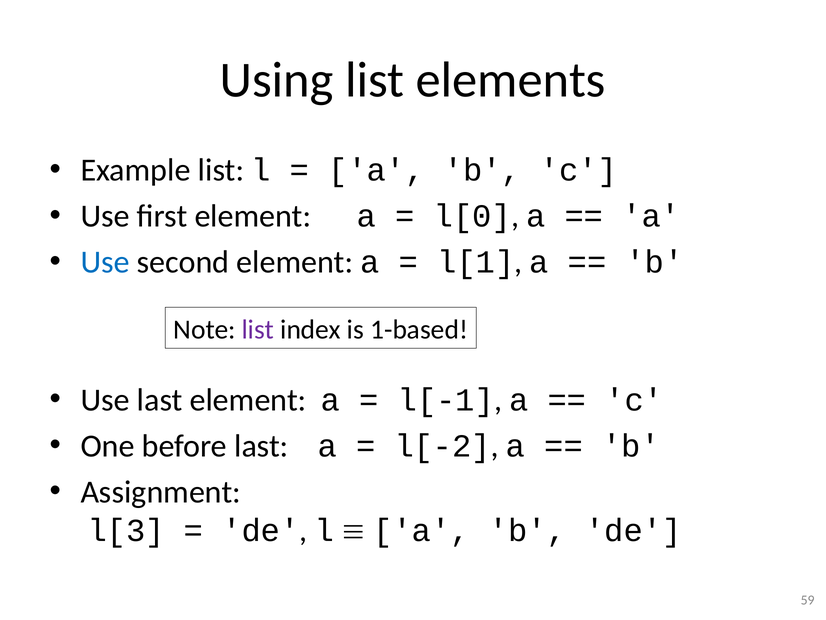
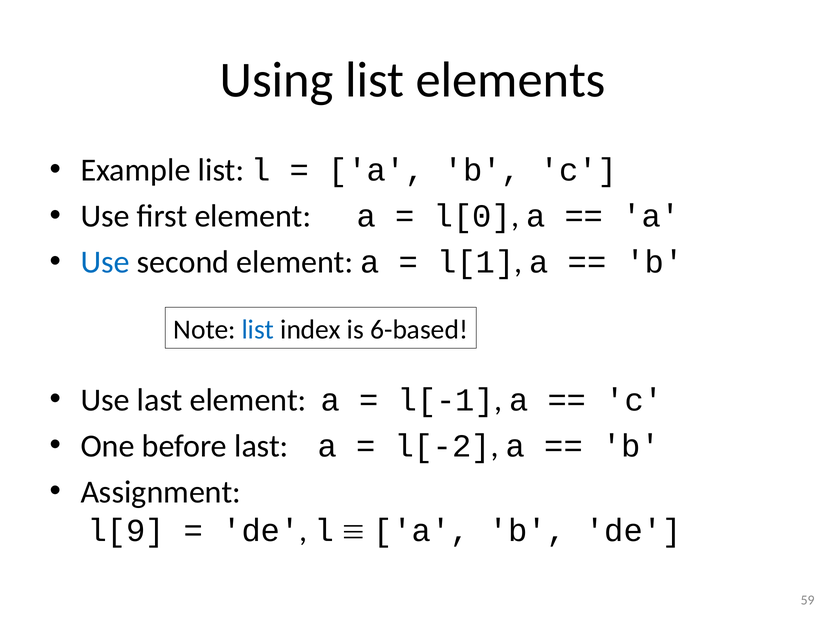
list colour: purple -> blue (258, 330)
1-based: 1-based -> 6-based (419, 330)
l[3: l[3 -> l[9 (126, 530)
